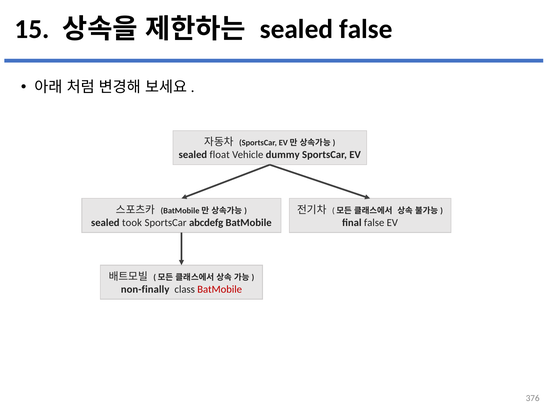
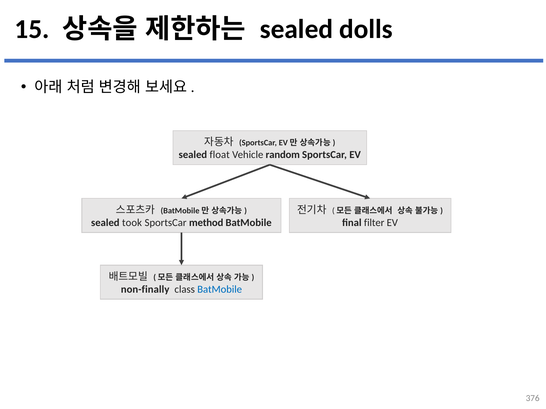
sealed false: false -> dolls (366, 29)
dummy: dummy -> random (283, 155)
abcdefg: abcdefg -> method (206, 223)
final false: false -> filter (374, 223)
BatMobile colour: red -> blue (220, 290)
